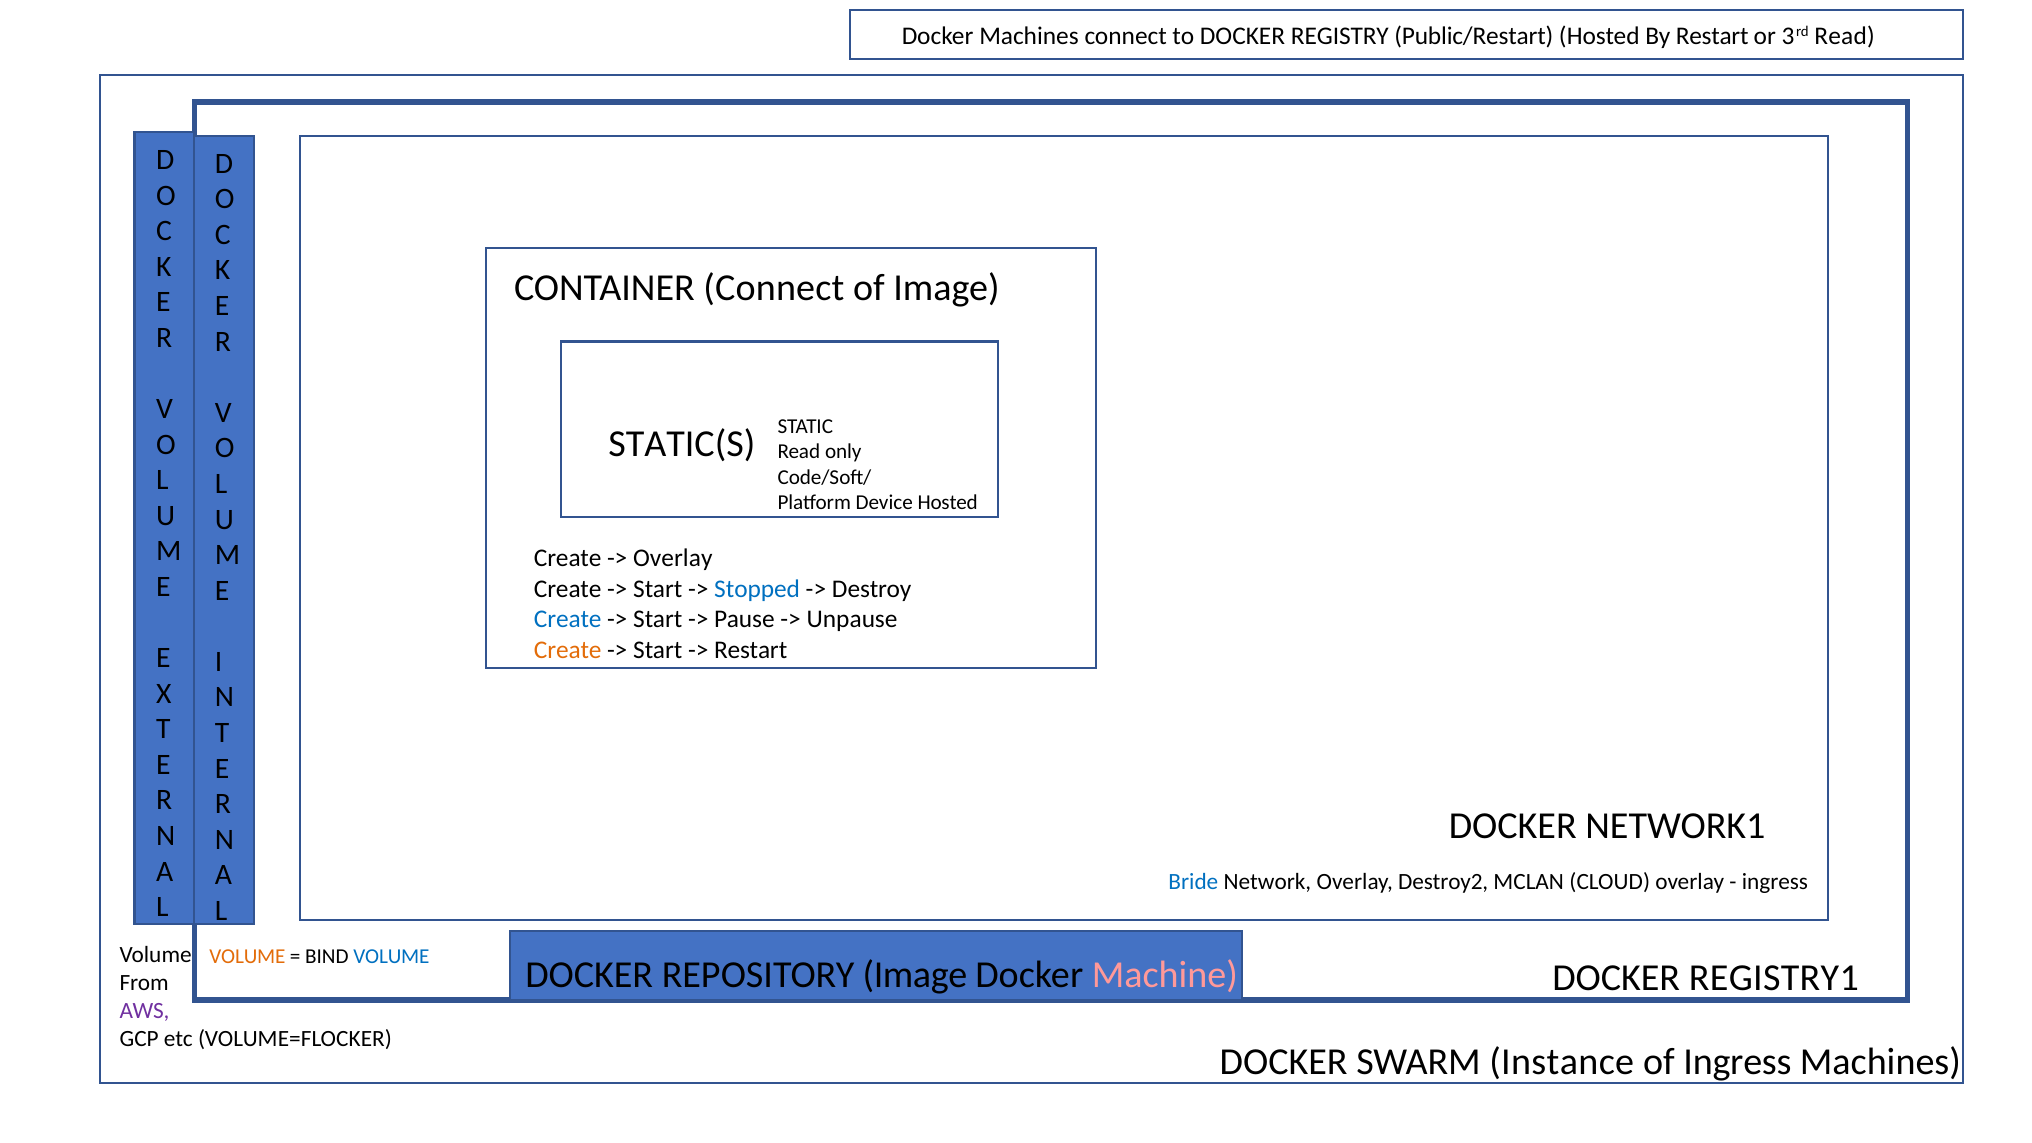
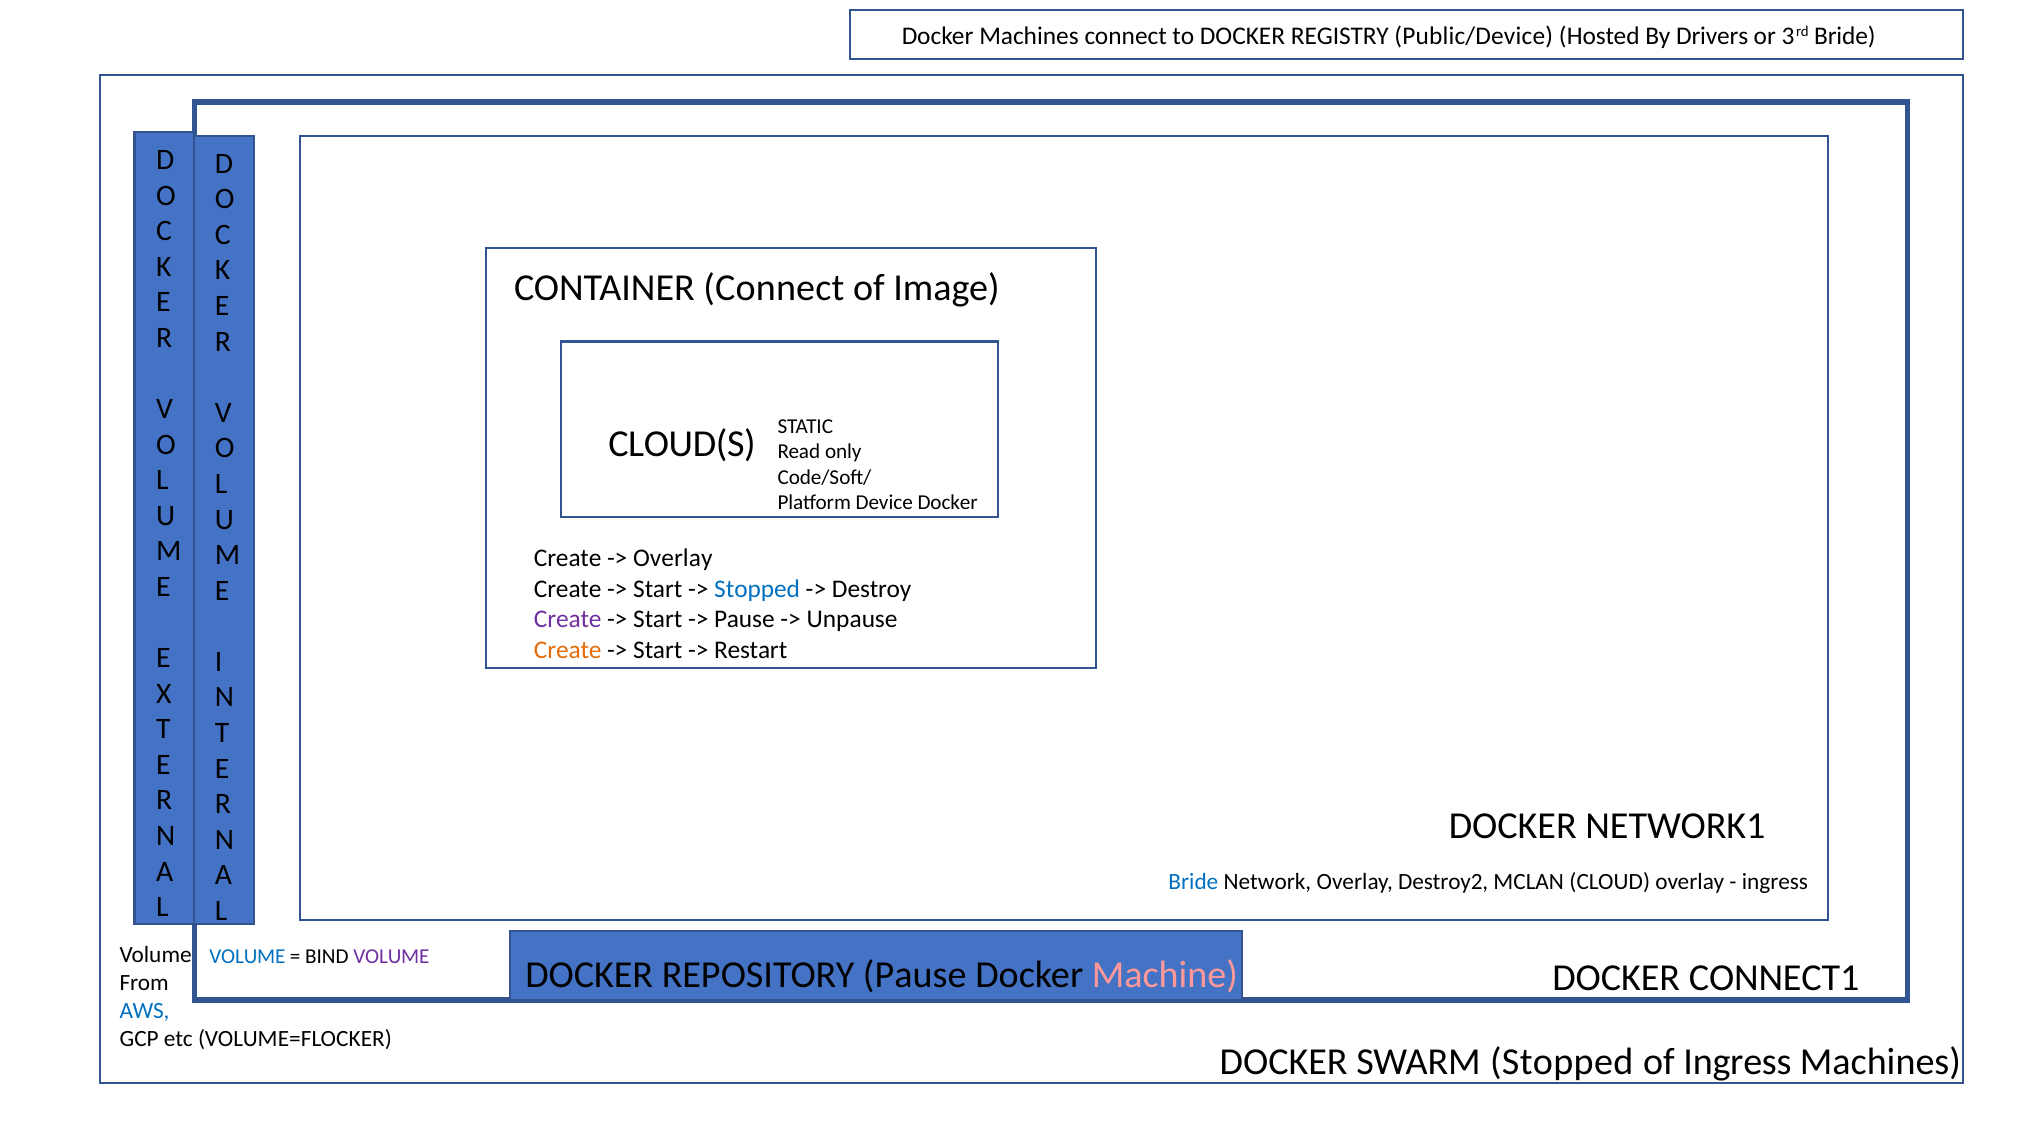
Public/Restart: Public/Restart -> Public/Device (1474, 36)
By Restart: Restart -> Drivers (1712, 36)
3rd Read: Read -> Bride (1845, 36)
STATIC(S: STATIC(S -> CLOUD(S (682, 444)
Device Hosted: Hosted -> Docker (948, 503)
Create colour: blue -> purple (568, 619)
VOLUME colour: orange -> blue (247, 957)
VOLUME colour: blue -> purple (391, 957)
REPOSITORY Image: Image -> Pause (915, 975)
REGISTRY1: REGISTRY1 -> CONNECT1 (1774, 978)
AWS colour: purple -> blue (144, 1011)
SWARM Instance: Instance -> Stopped (1562, 1062)
